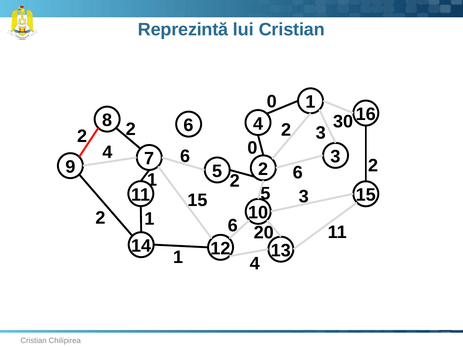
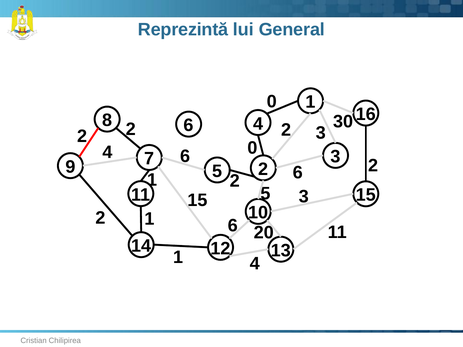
lui Cristian: Cristian -> General (292, 29)
